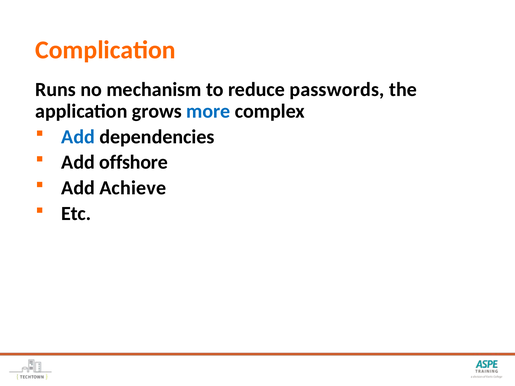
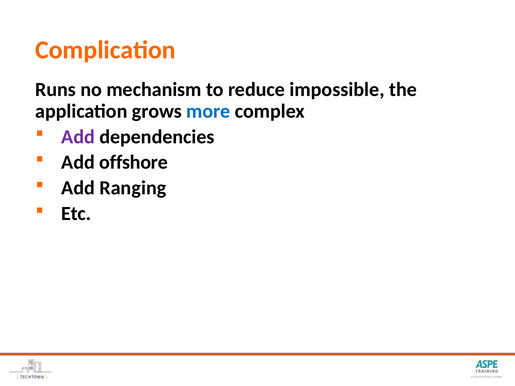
passwords: passwords -> impossible (337, 90)
Add colour: blue -> purple (78, 137)
Achieve: Achieve -> Ranging (133, 188)
